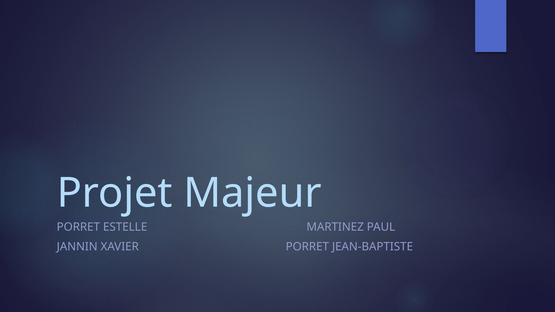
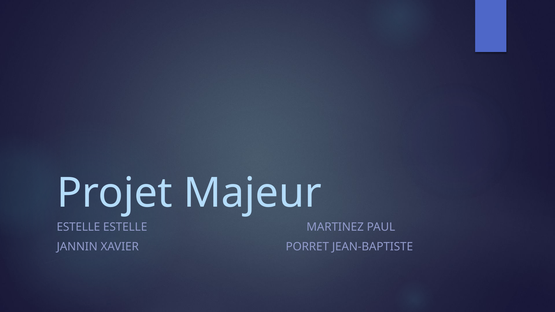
PORRET: PORRET -> ESTELLE (78, 227)
